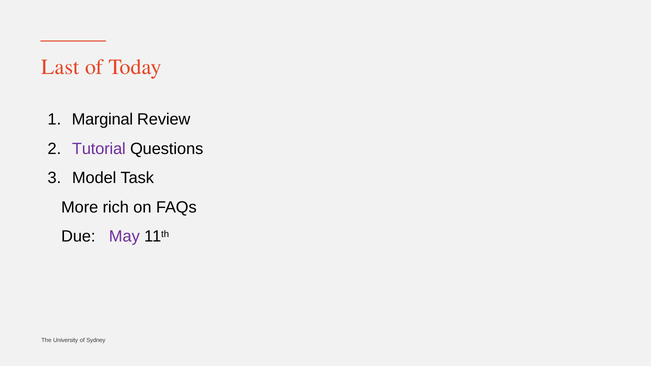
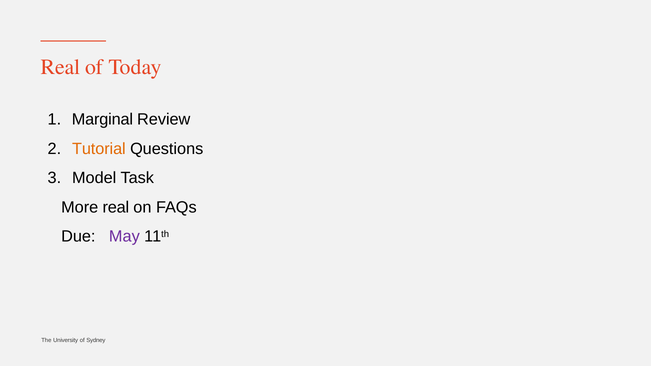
Last: Last -> Real (60, 67)
Tutorial colour: purple -> orange (99, 149)
More rich: rich -> real (116, 207)
